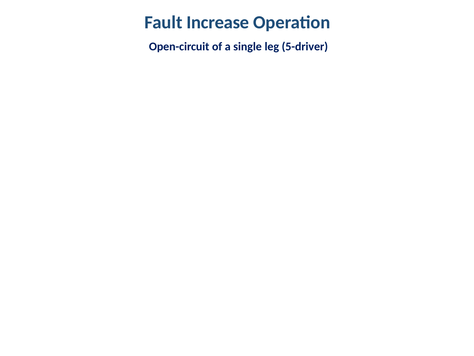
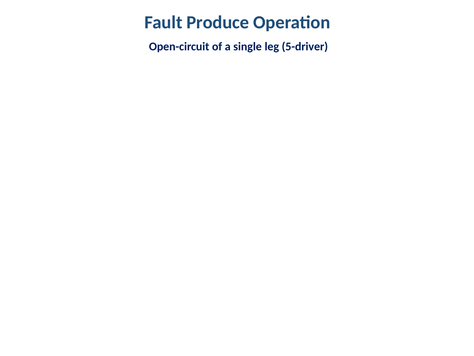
Increase: Increase -> Produce (218, 22)
